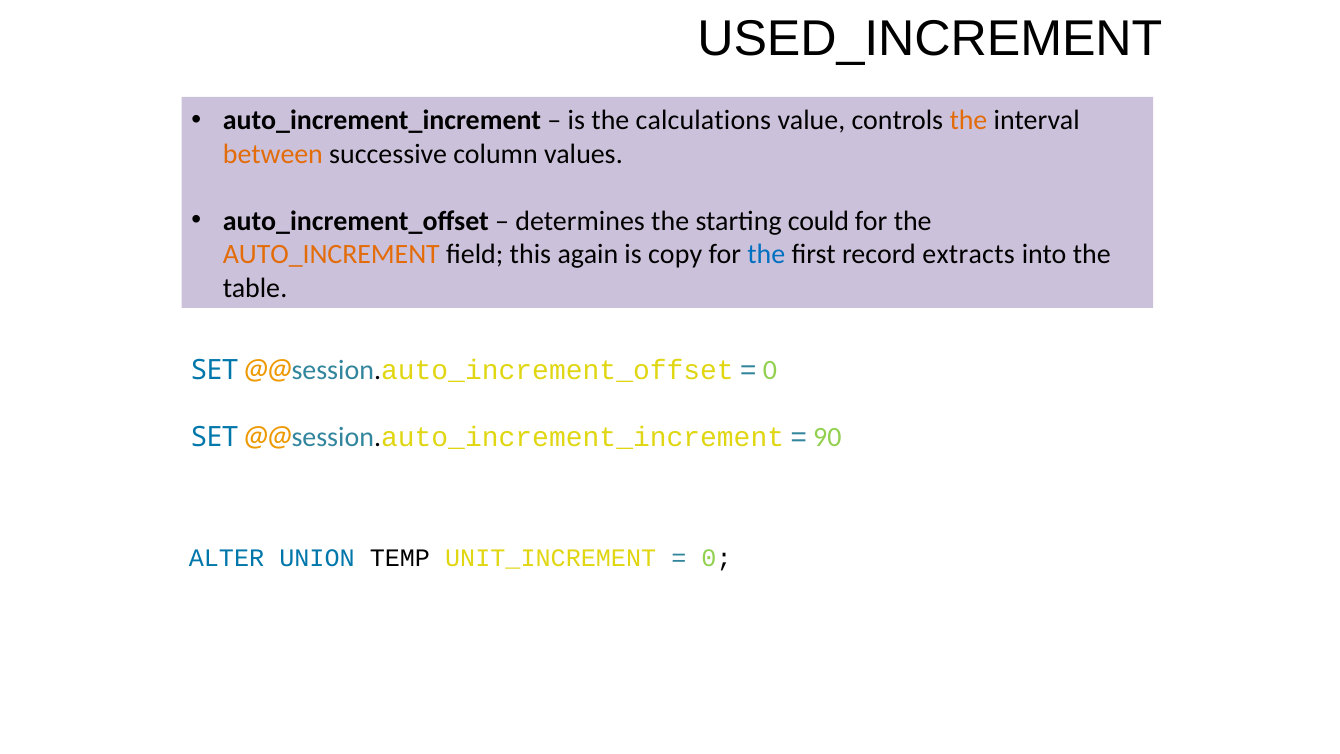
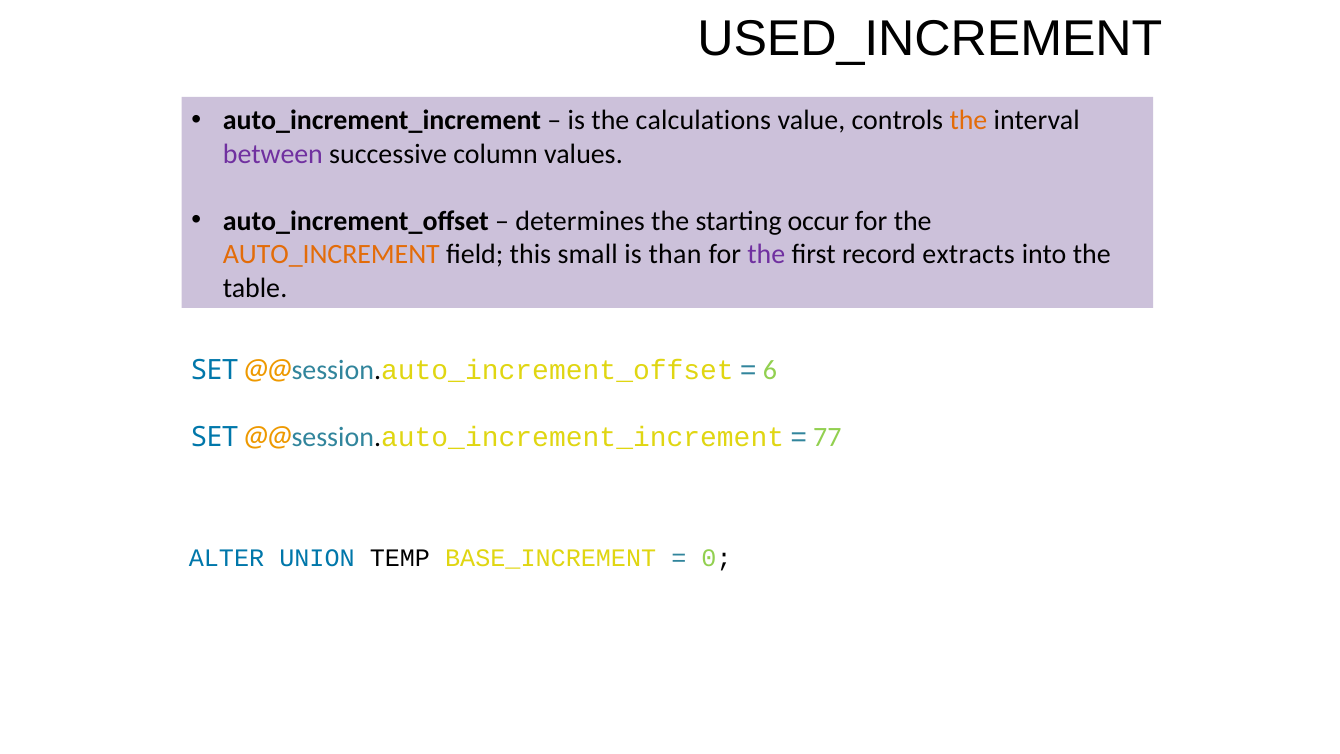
between colour: orange -> purple (273, 154)
could: could -> occur (818, 221)
again: again -> small (588, 254)
copy: copy -> than (675, 254)
the colour: blue -> purple (766, 254)
0: 0 -> 6 (770, 370)
90: 90 -> 77 (827, 437)
UNIT_INCREMENT: UNIT_INCREMENT -> BASE_INCREMENT (551, 558)
